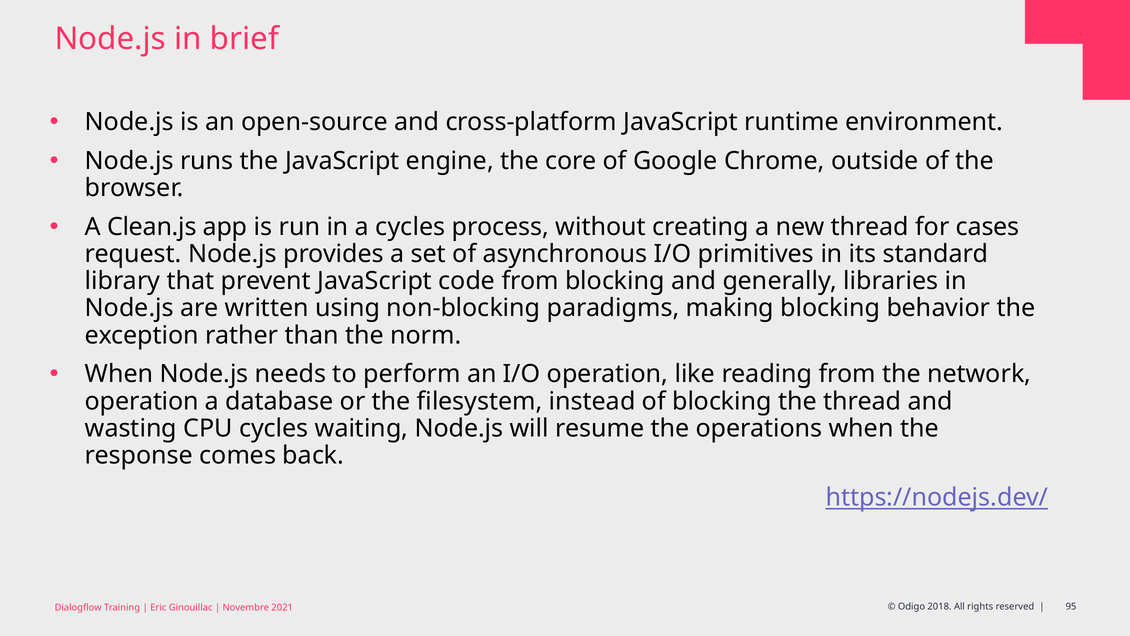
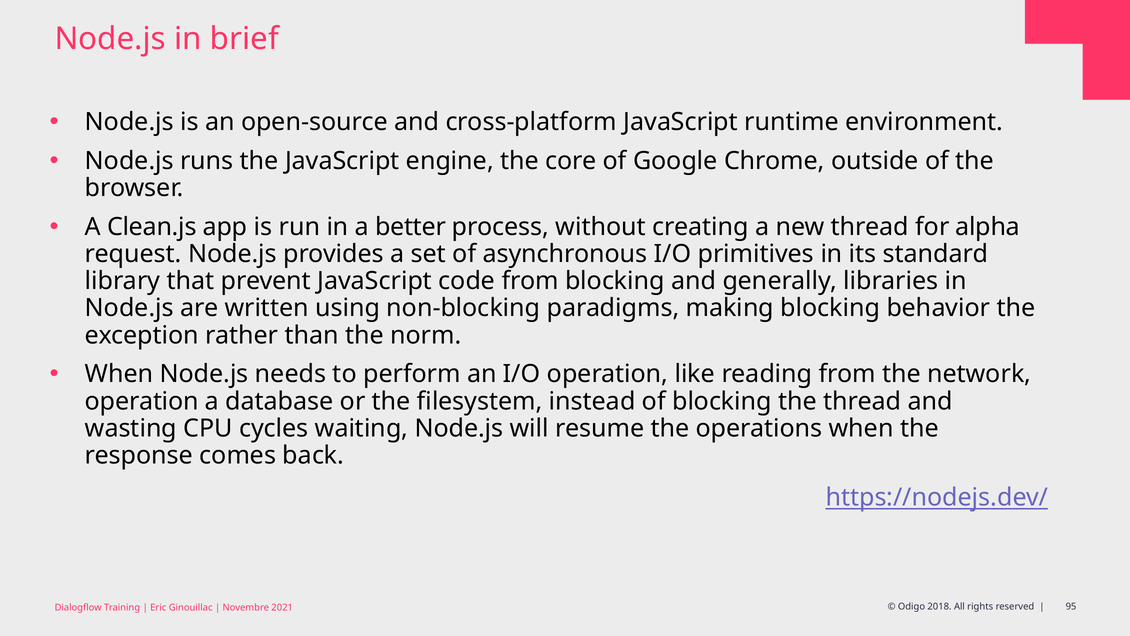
a cycles: cycles -> better (411, 227)
cases: cases -> alpha (988, 227)
